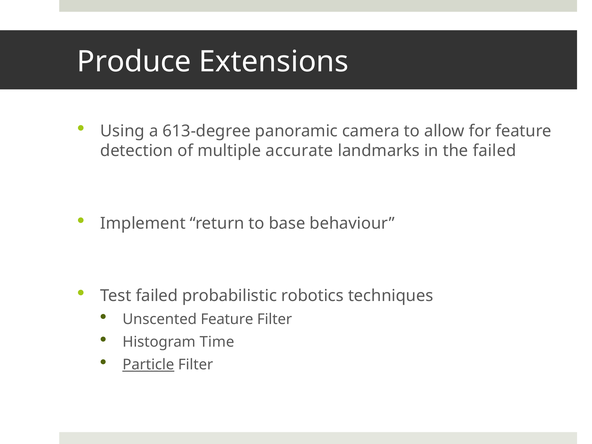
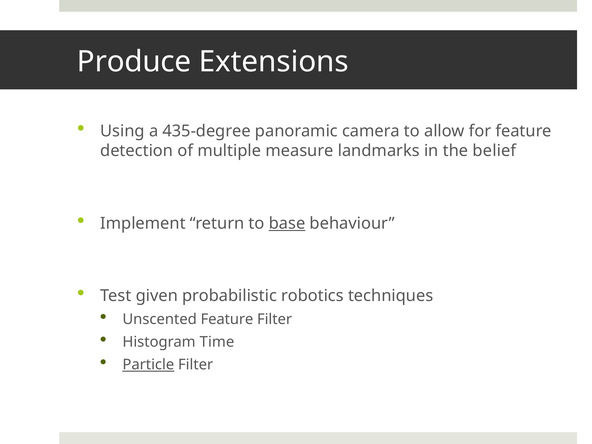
613-degree: 613-degree -> 435-degree (207, 131)
accurate: accurate -> measure (299, 151)
the failed: failed -> belief (494, 151)
base underline: none -> present (287, 223)
Test failed: failed -> given (157, 296)
